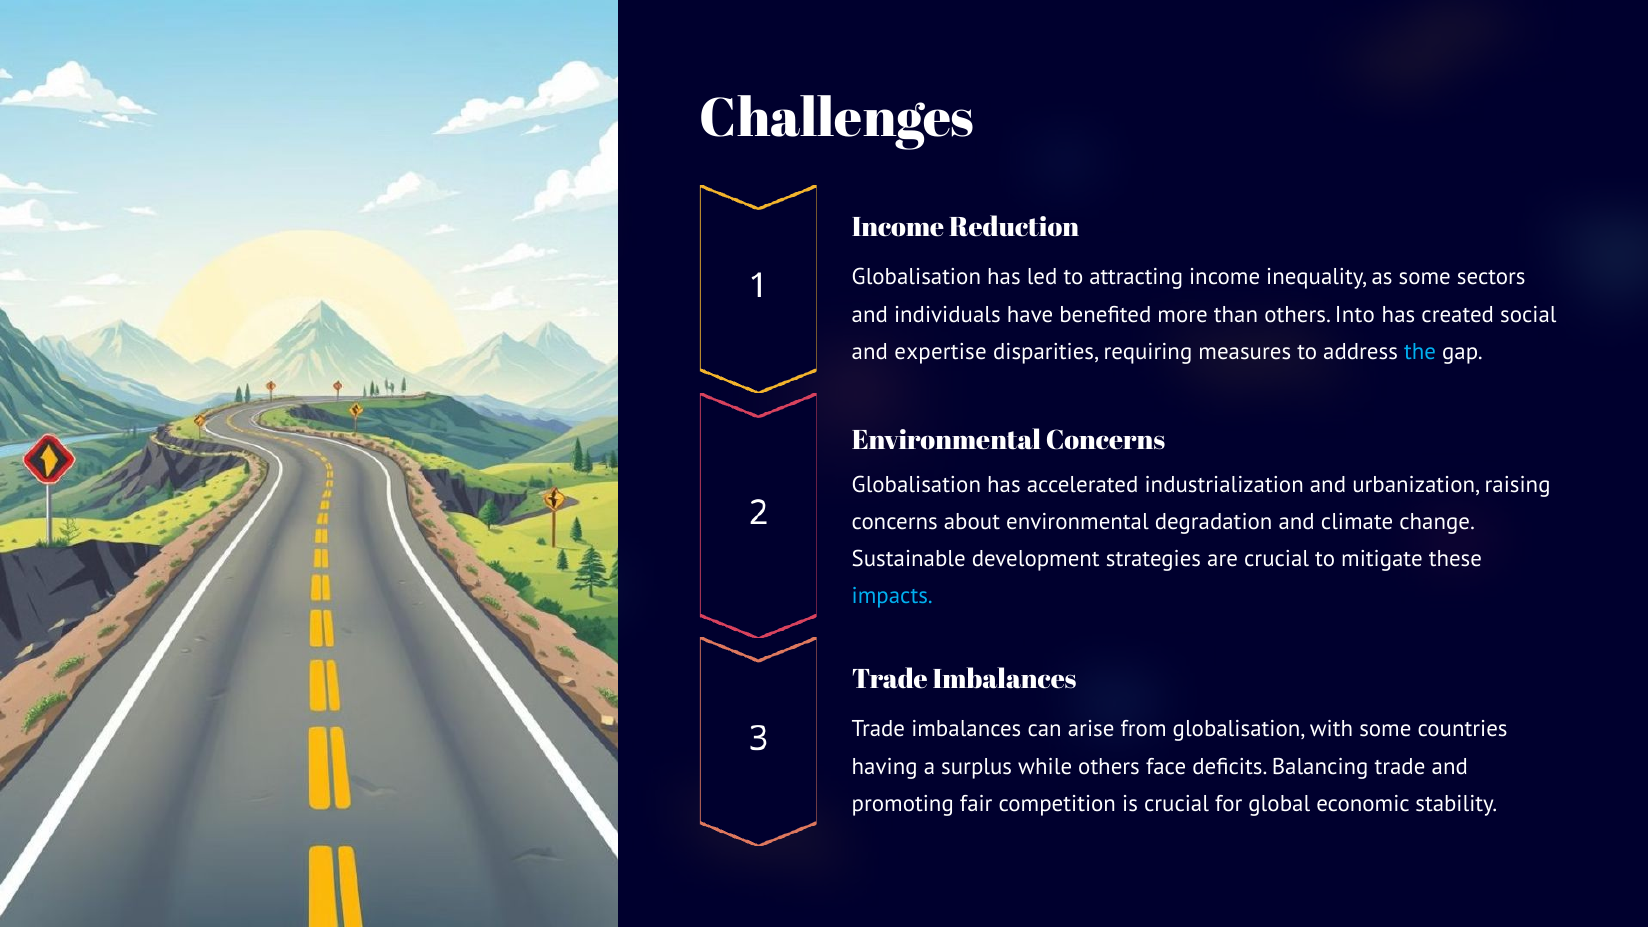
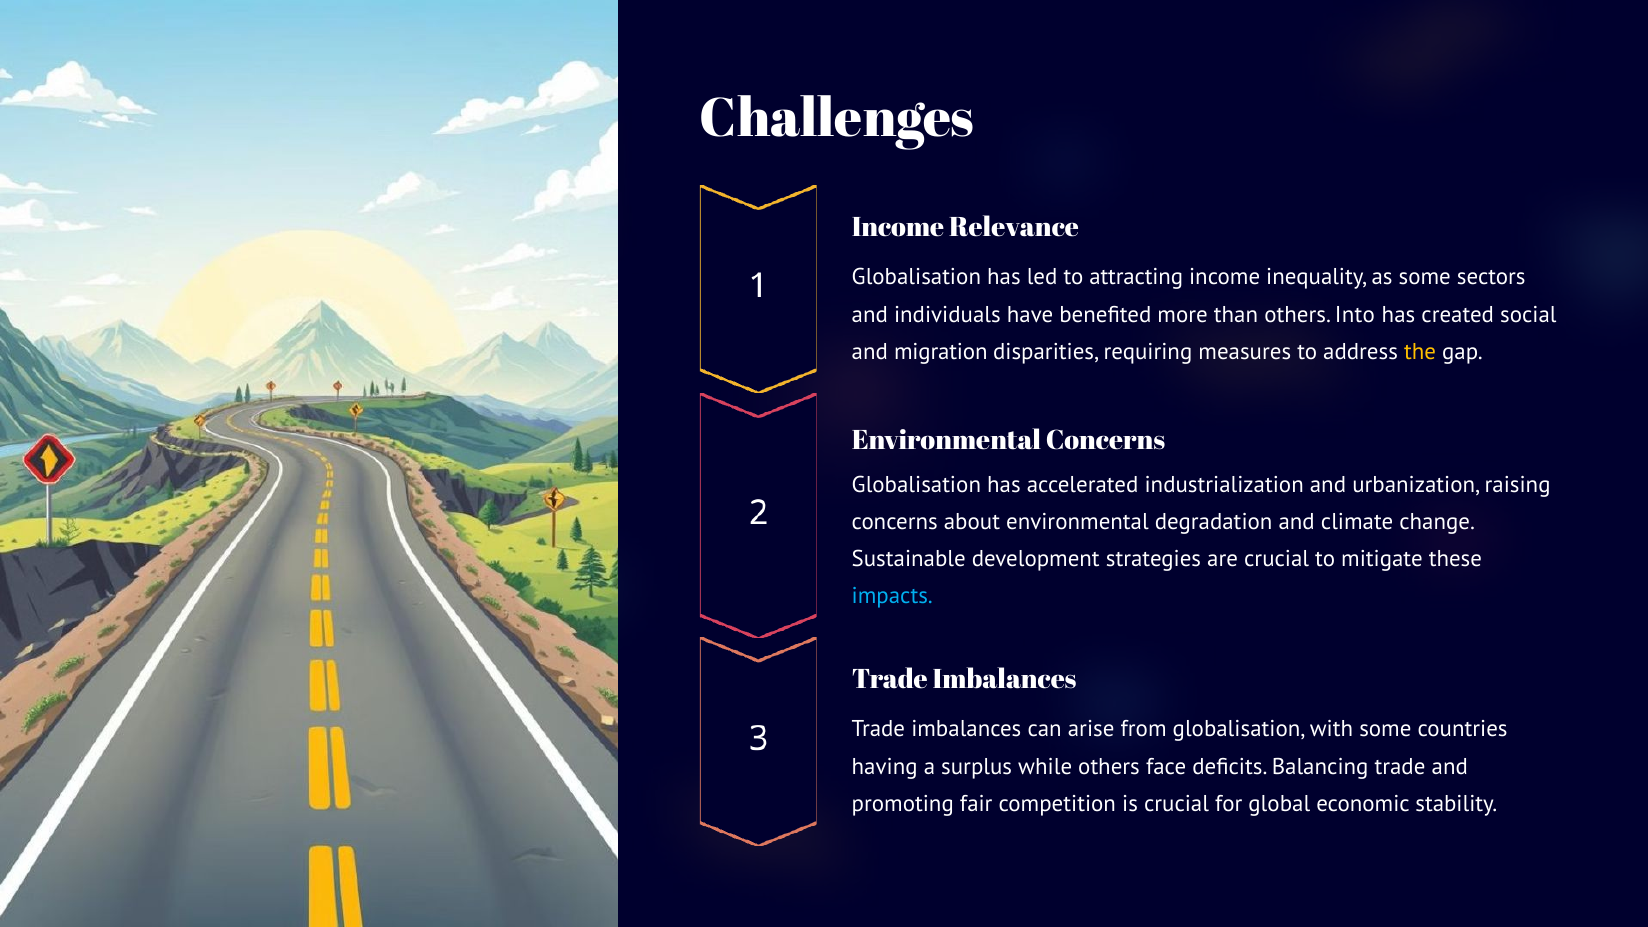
Reduction: Reduction -> Relevance (1014, 228)
expertise: expertise -> migration (941, 352)
the colour: light blue -> yellow (1420, 352)
